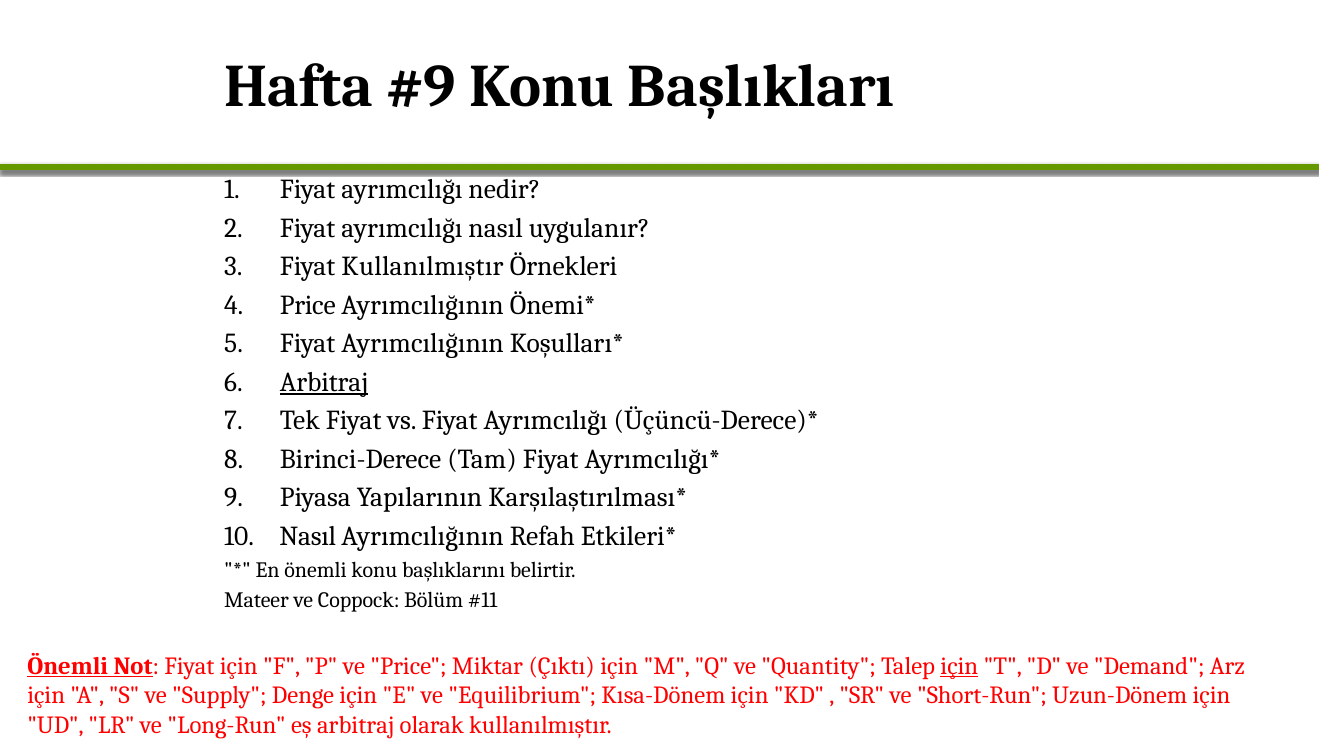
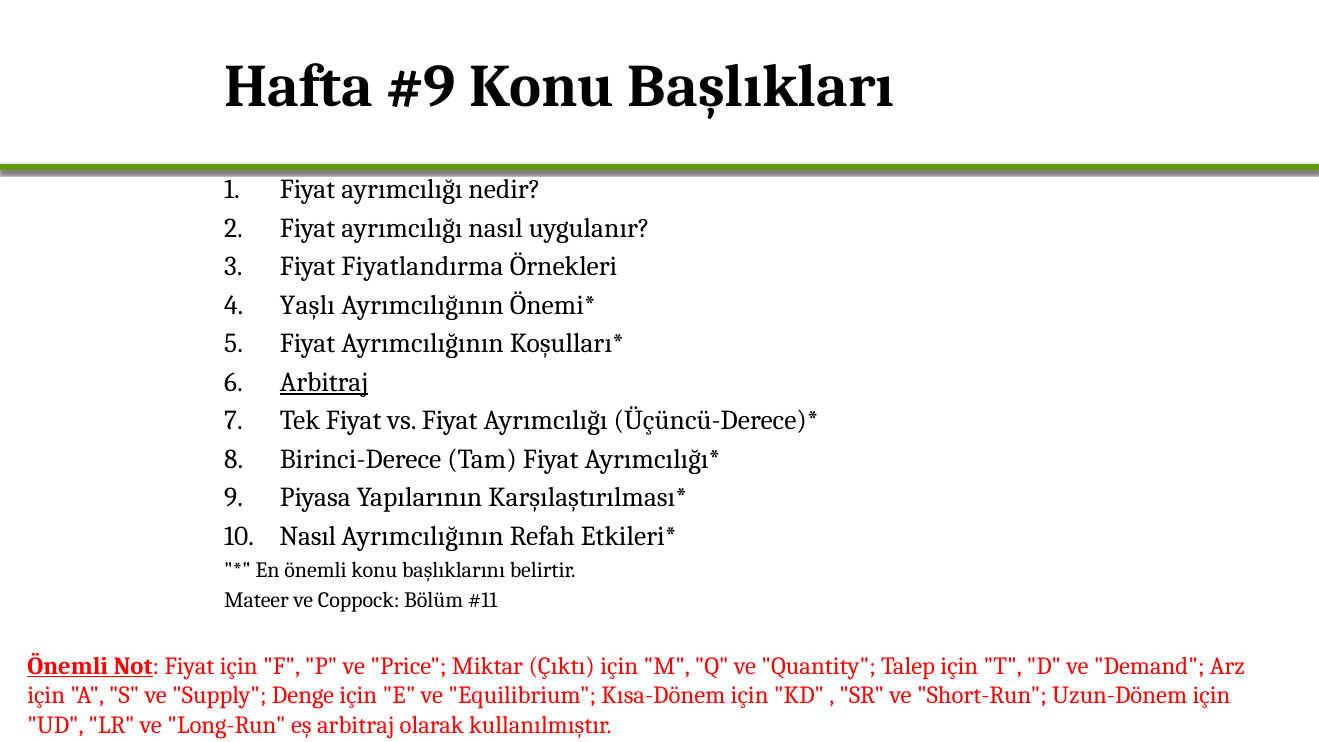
Fiyat Kullanılmıştır: Kullanılmıştır -> Fiyatlandırma (423, 267)
Price: Price -> Yaşlı (308, 305)
için underline: present -> none (959, 666)
